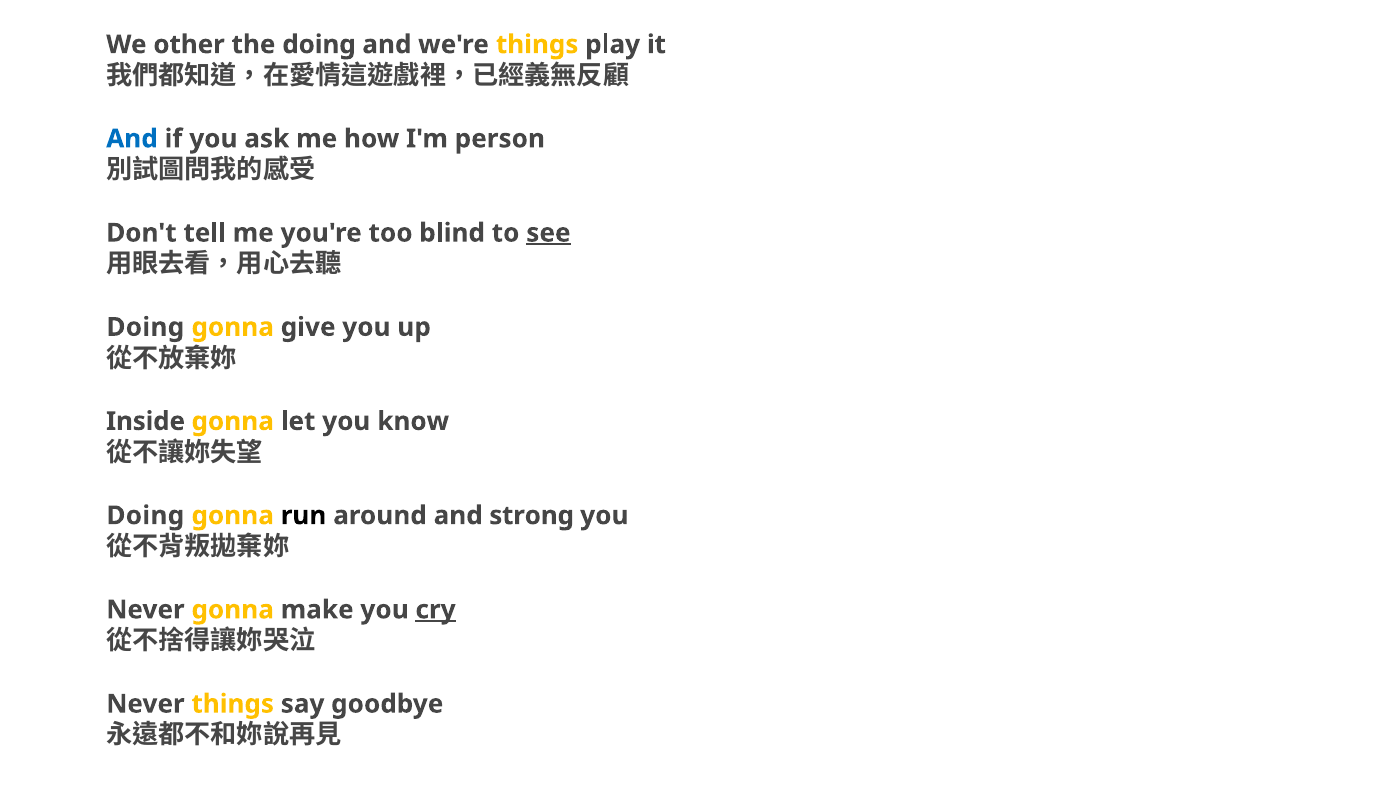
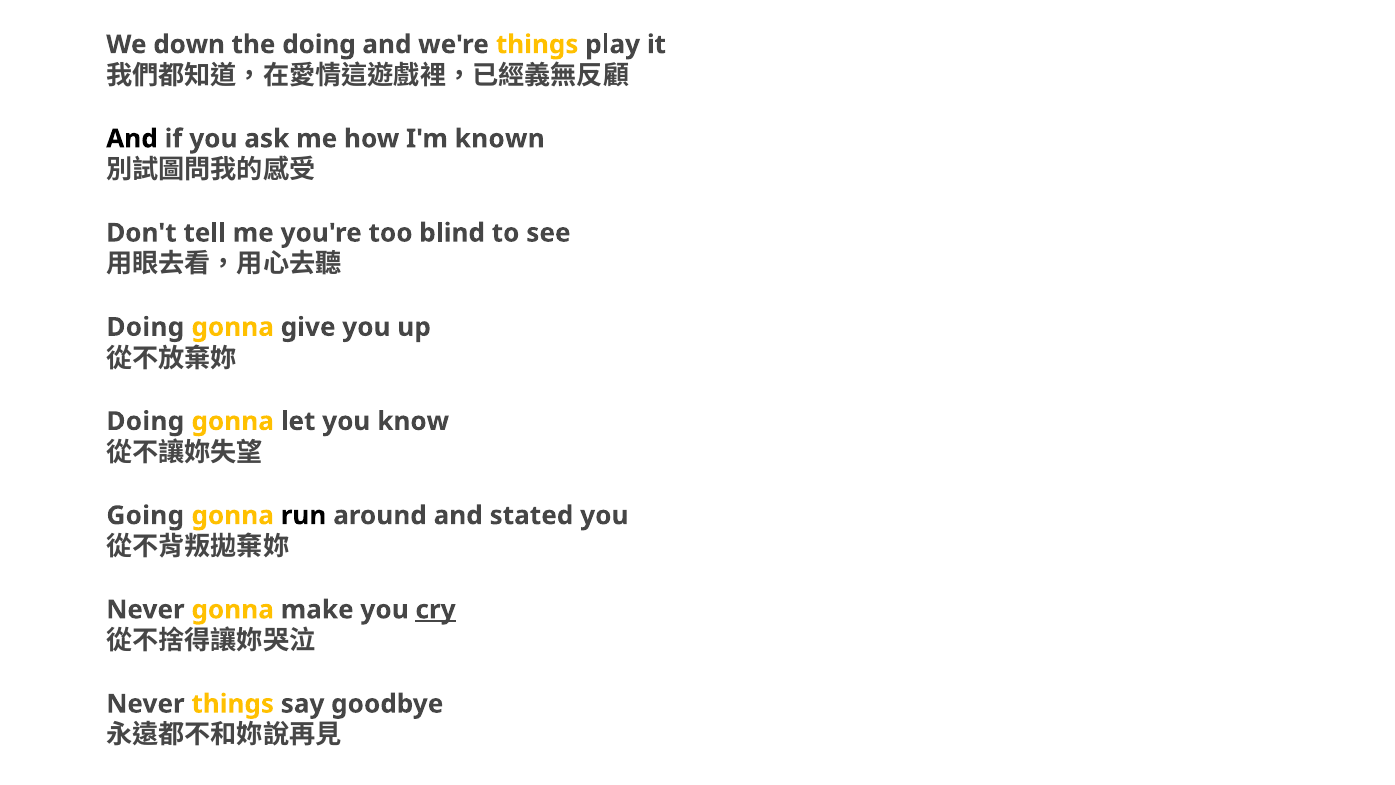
other: other -> down (189, 45)
And colour: blue -> black (132, 139)
person: person -> known (500, 139)
see underline: present -> none (548, 233)
Inside: Inside -> Doing (145, 421)
Doing: Doing -> Going (145, 515)
strong: strong -> stated (531, 515)
